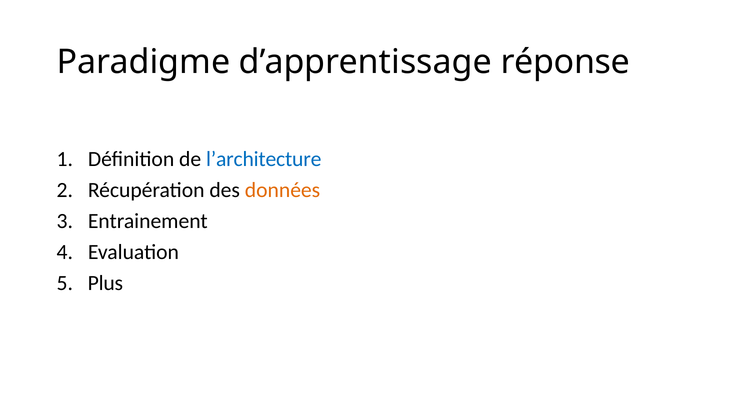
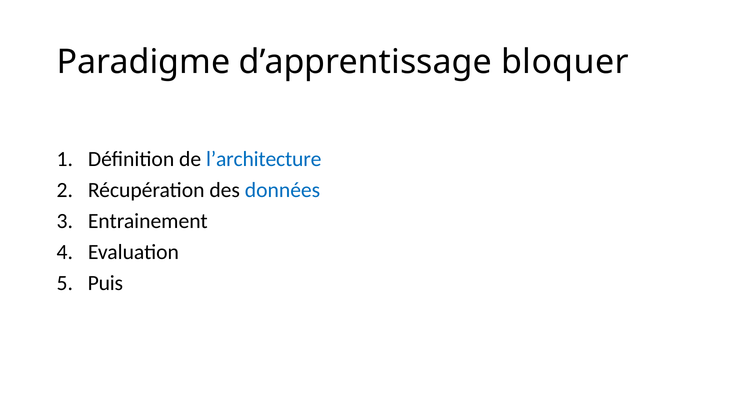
réponse: réponse -> bloquer (565, 62)
données colour: orange -> blue (283, 190)
Plus: Plus -> Puis (105, 284)
